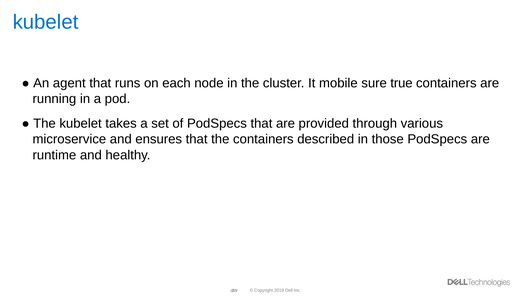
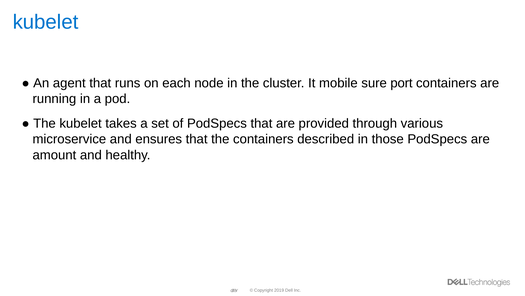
true: true -> port (401, 83)
runtime: runtime -> amount (54, 155)
